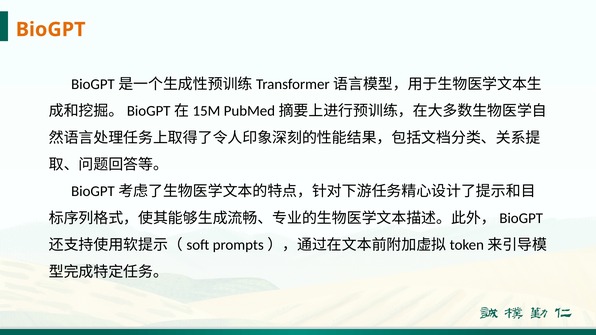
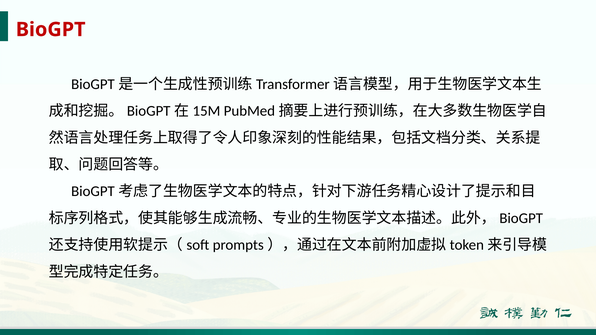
BioGPT colour: orange -> red (51, 30)
